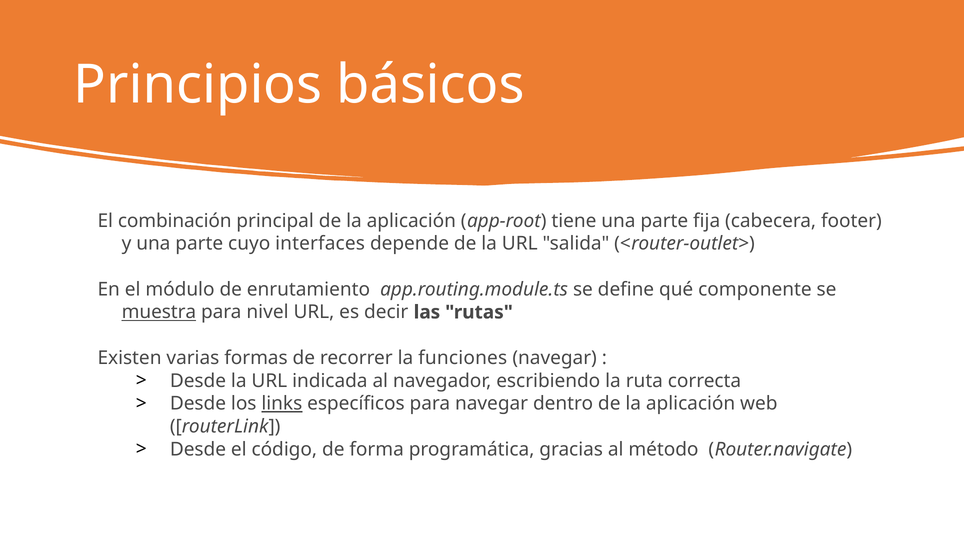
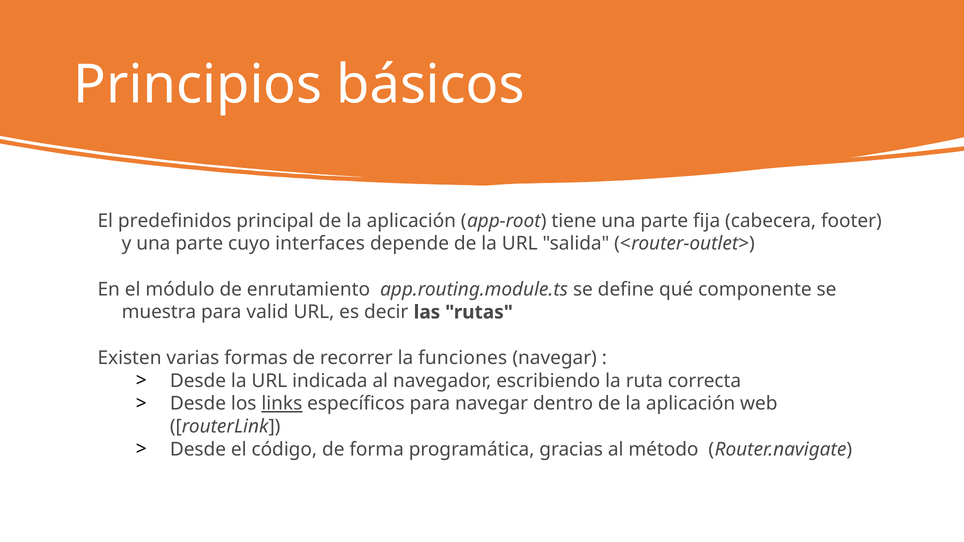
combinación: combinación -> predefinidos (175, 221)
muestra underline: present -> none (159, 312)
nivel: nivel -> valid (267, 312)
